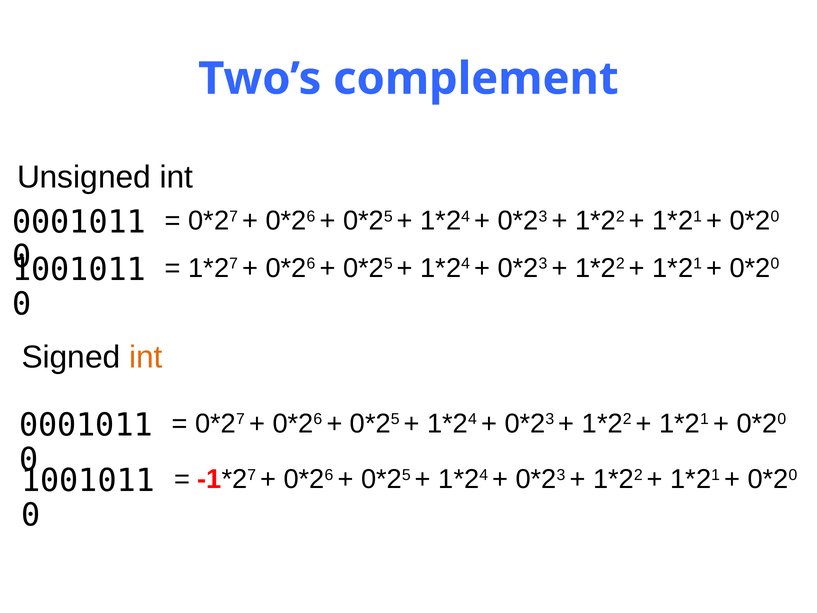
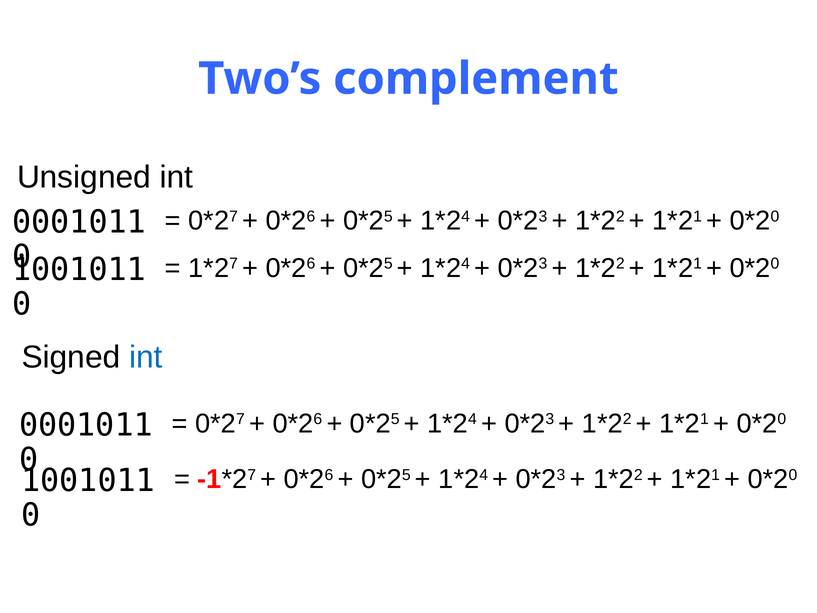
int colour: orange -> blue (146, 357)
